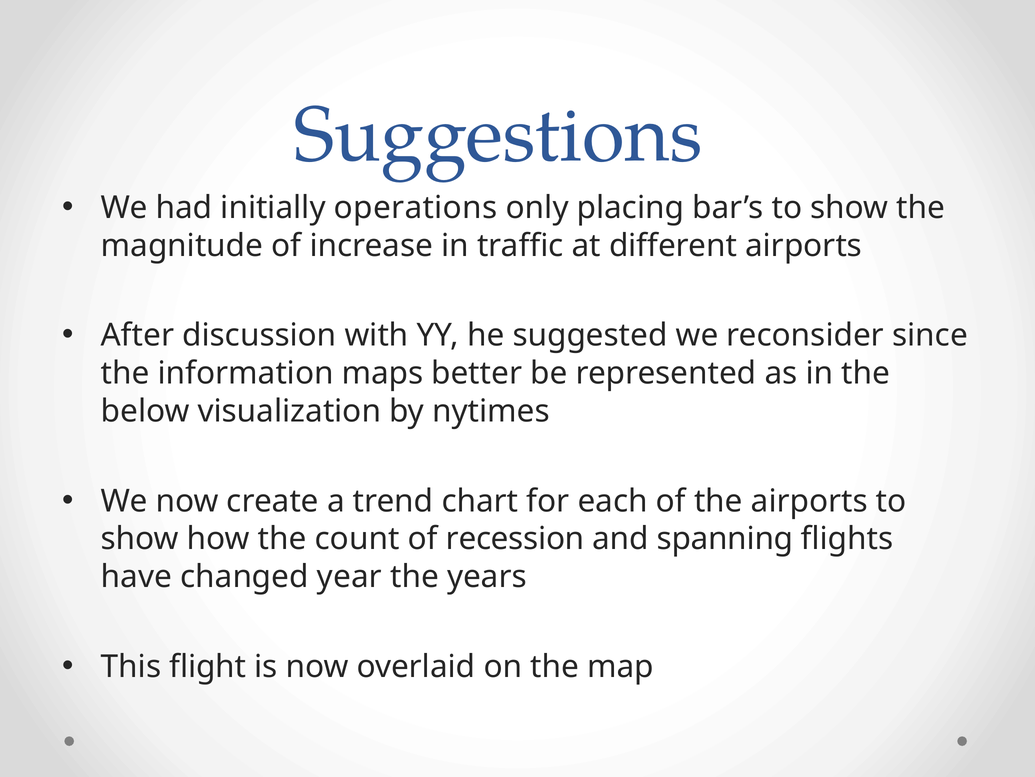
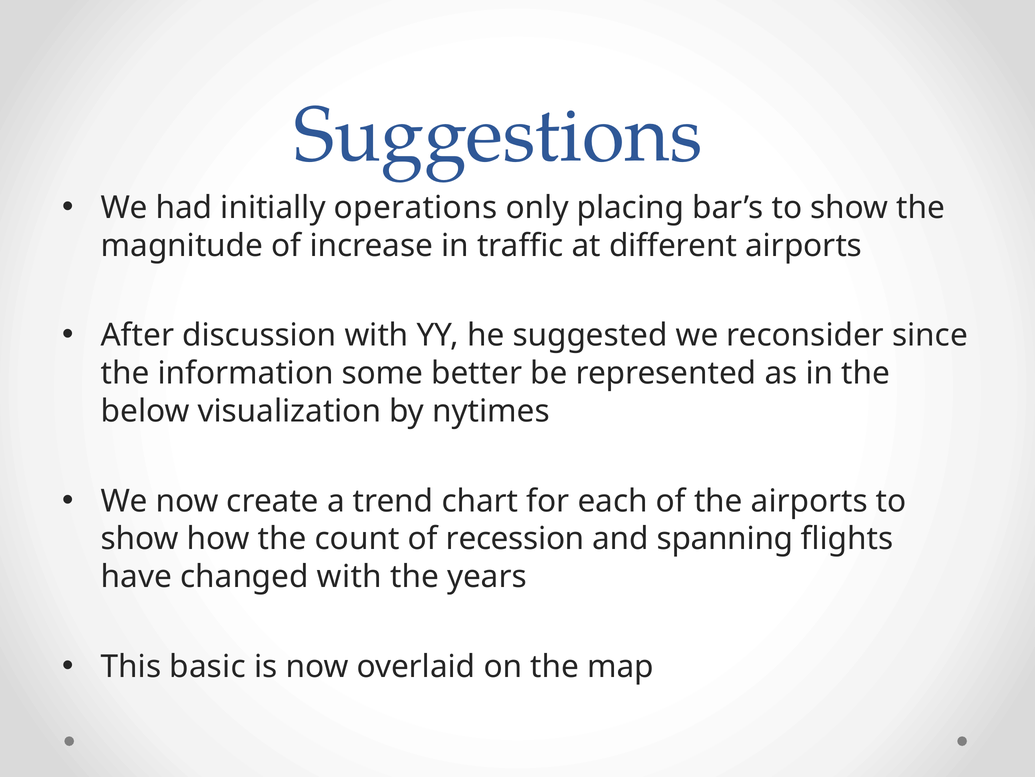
maps: maps -> some (382, 373)
changed year: year -> with (349, 576)
flight: flight -> basic (208, 666)
